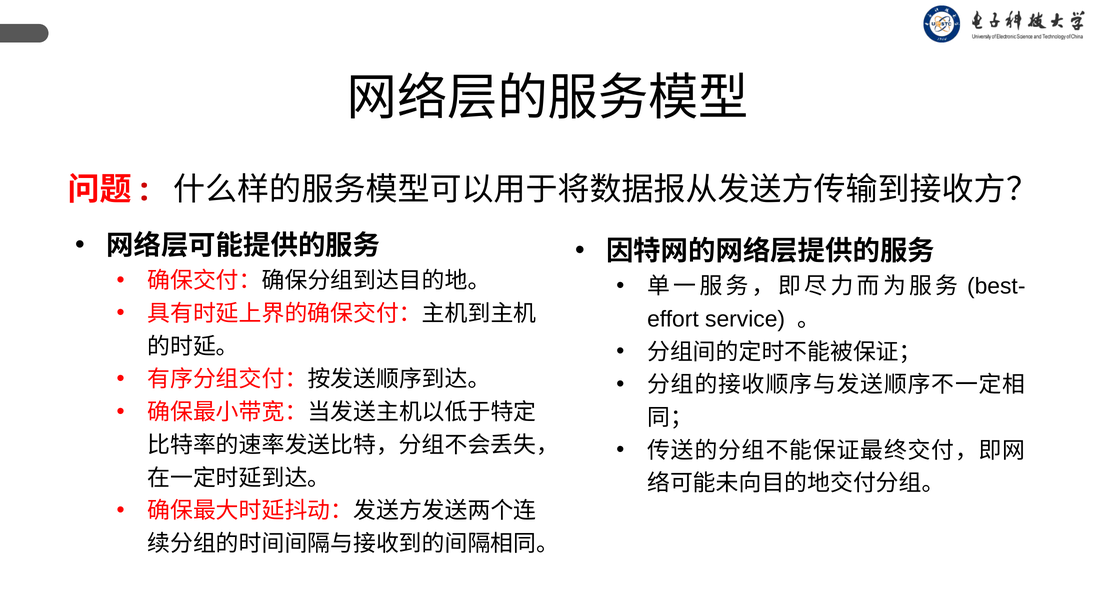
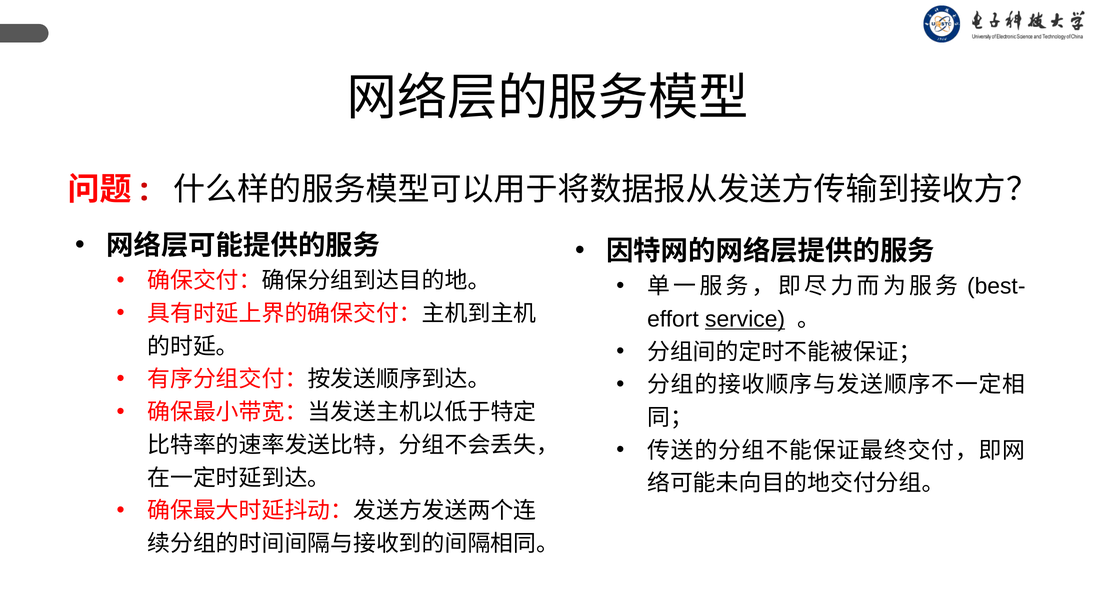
service underline: none -> present (745, 319)
